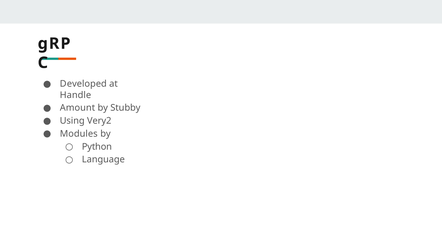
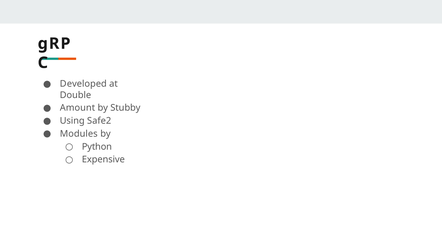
Handle: Handle -> Double (75, 95)
Very2: Very2 -> Safe2 (99, 121)
Language: Language -> Expensive (103, 159)
